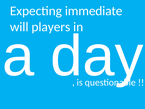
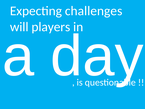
immediate: immediate -> challenges (94, 11)
